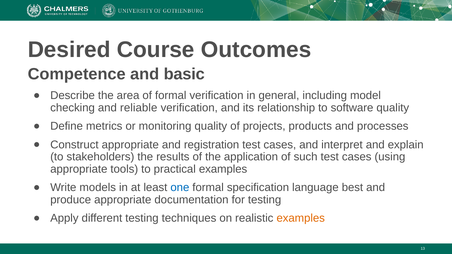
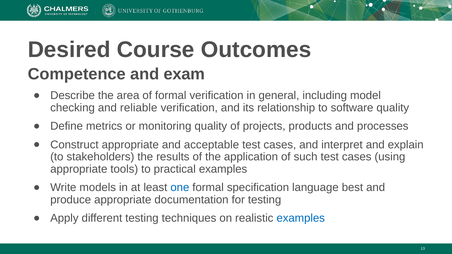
basic: basic -> exam (184, 74)
registration: registration -> acceptable (212, 145)
examples colour: orange -> blue (301, 218)
